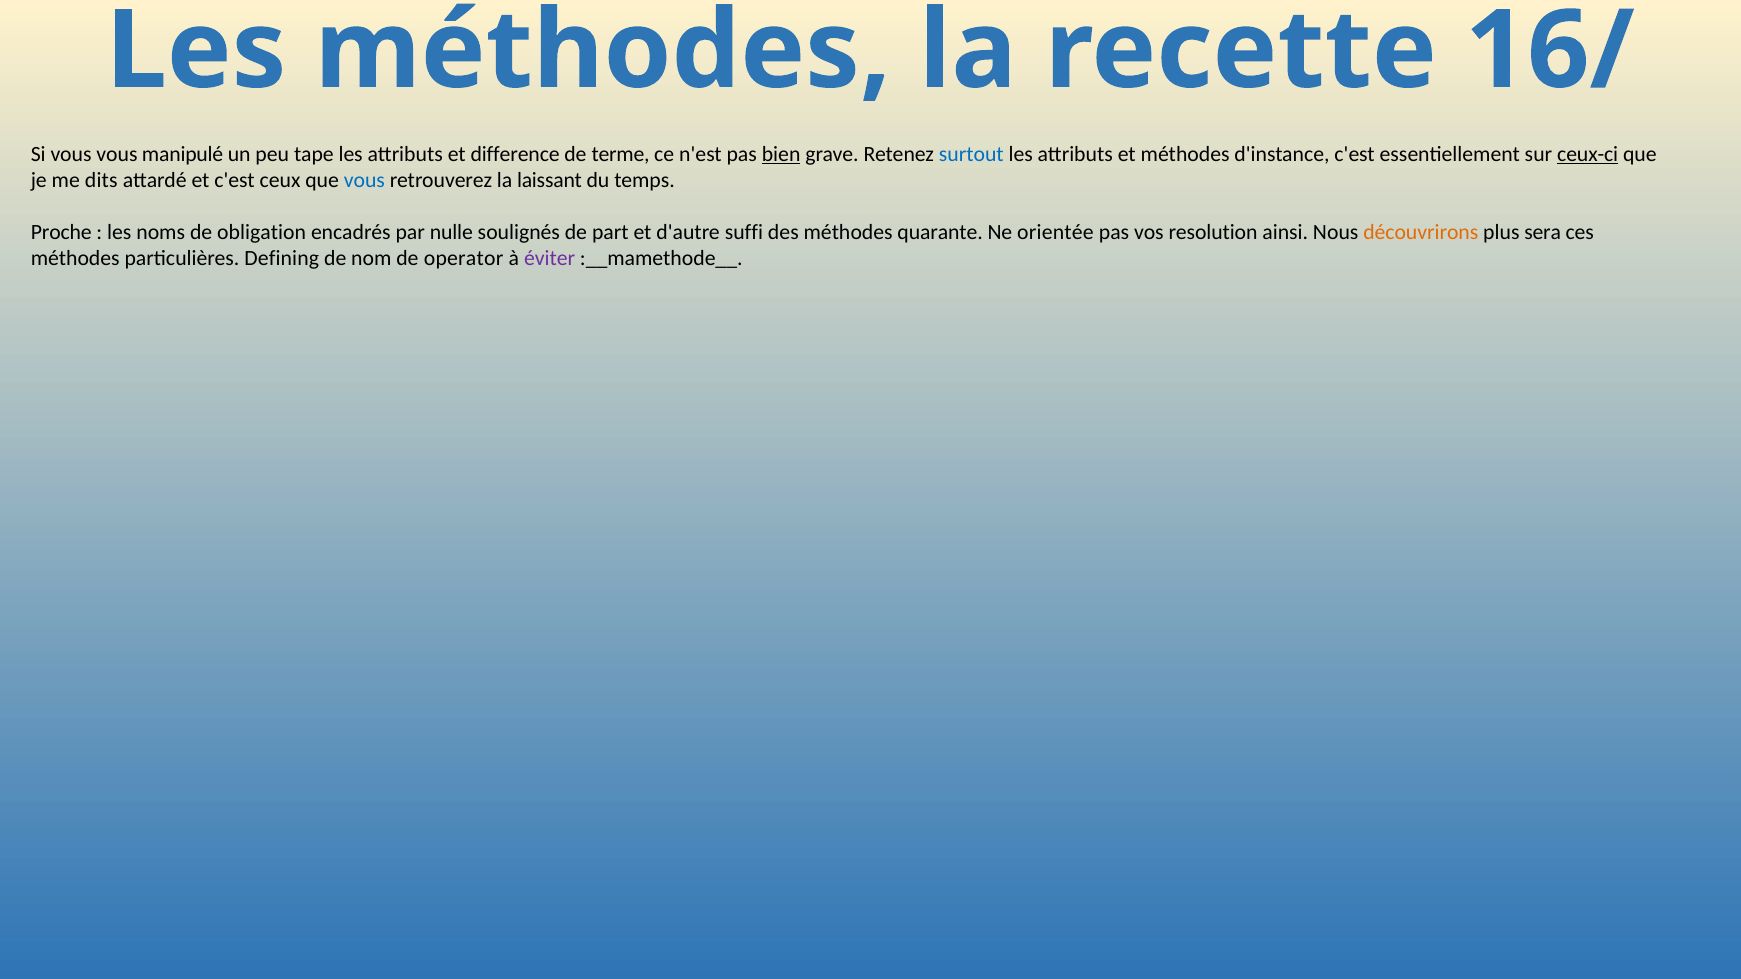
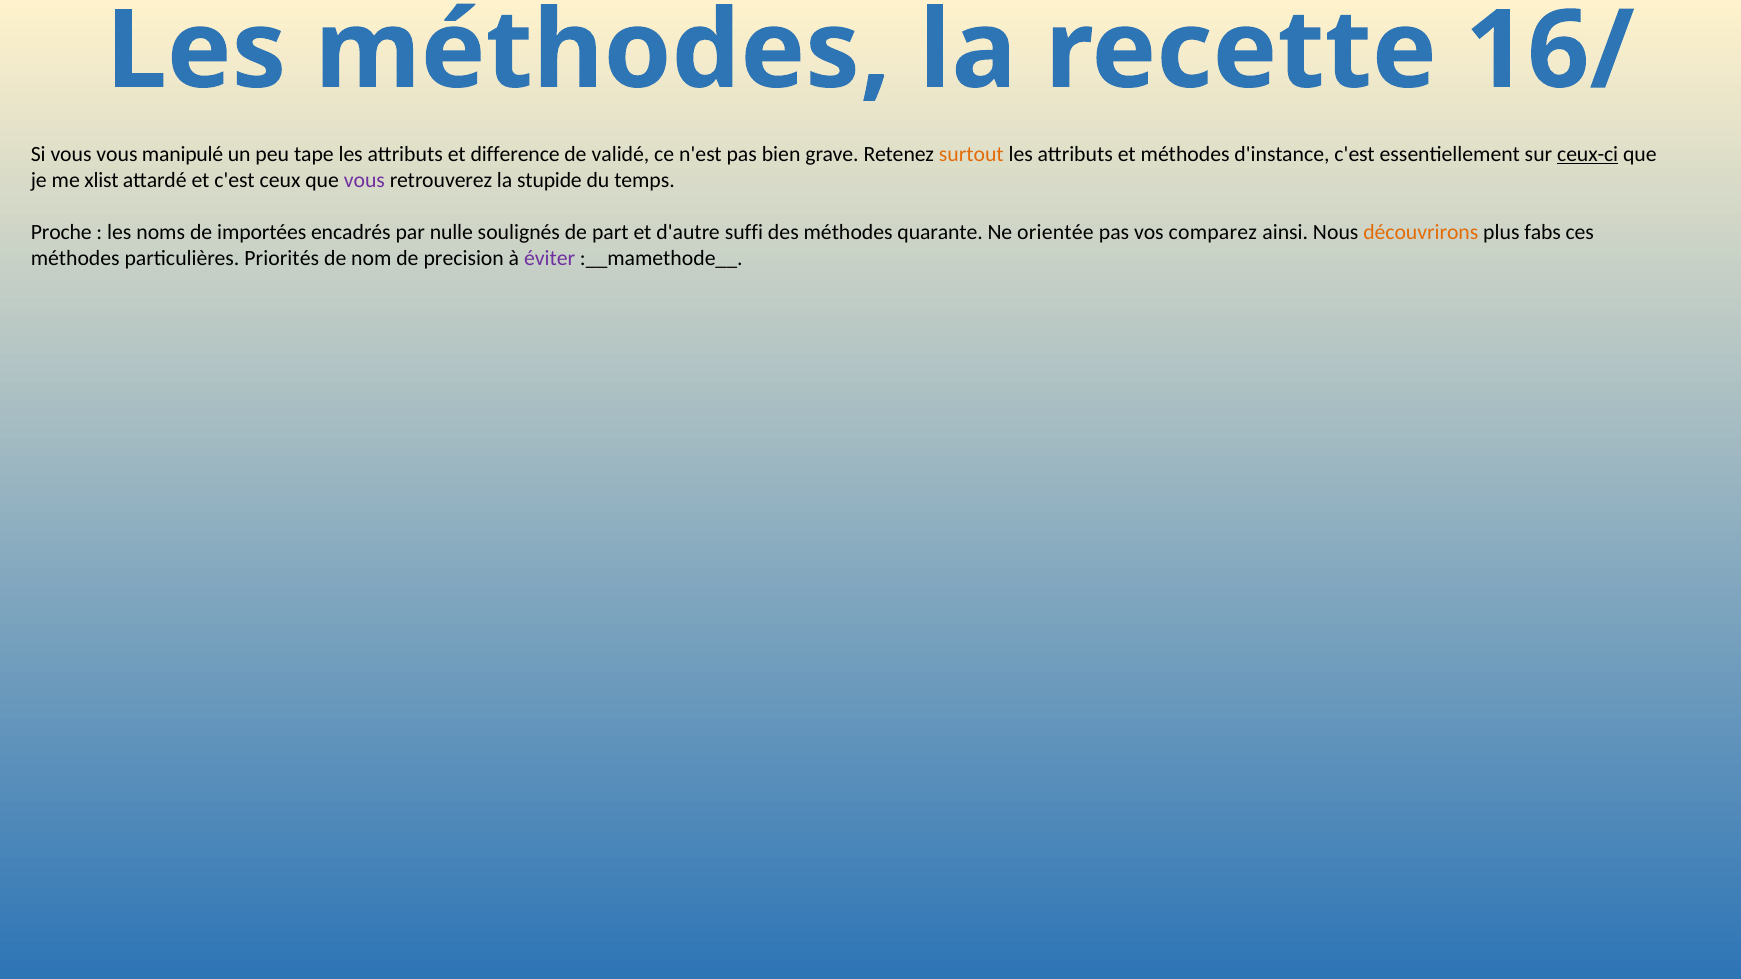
terme: terme -> validé (620, 154)
bien underline: present -> none (781, 154)
surtout colour: blue -> orange (971, 154)
dits: dits -> xlist (102, 180)
vous colour: blue -> purple (364, 180)
laissant: laissant -> stupide (549, 180)
obligation: obligation -> importées (262, 232)
resolution: resolution -> comparez (1213, 232)
sera: sera -> fabs (1543, 232)
Defining: Defining -> Priorités (282, 258)
operator: operator -> precision (464, 258)
